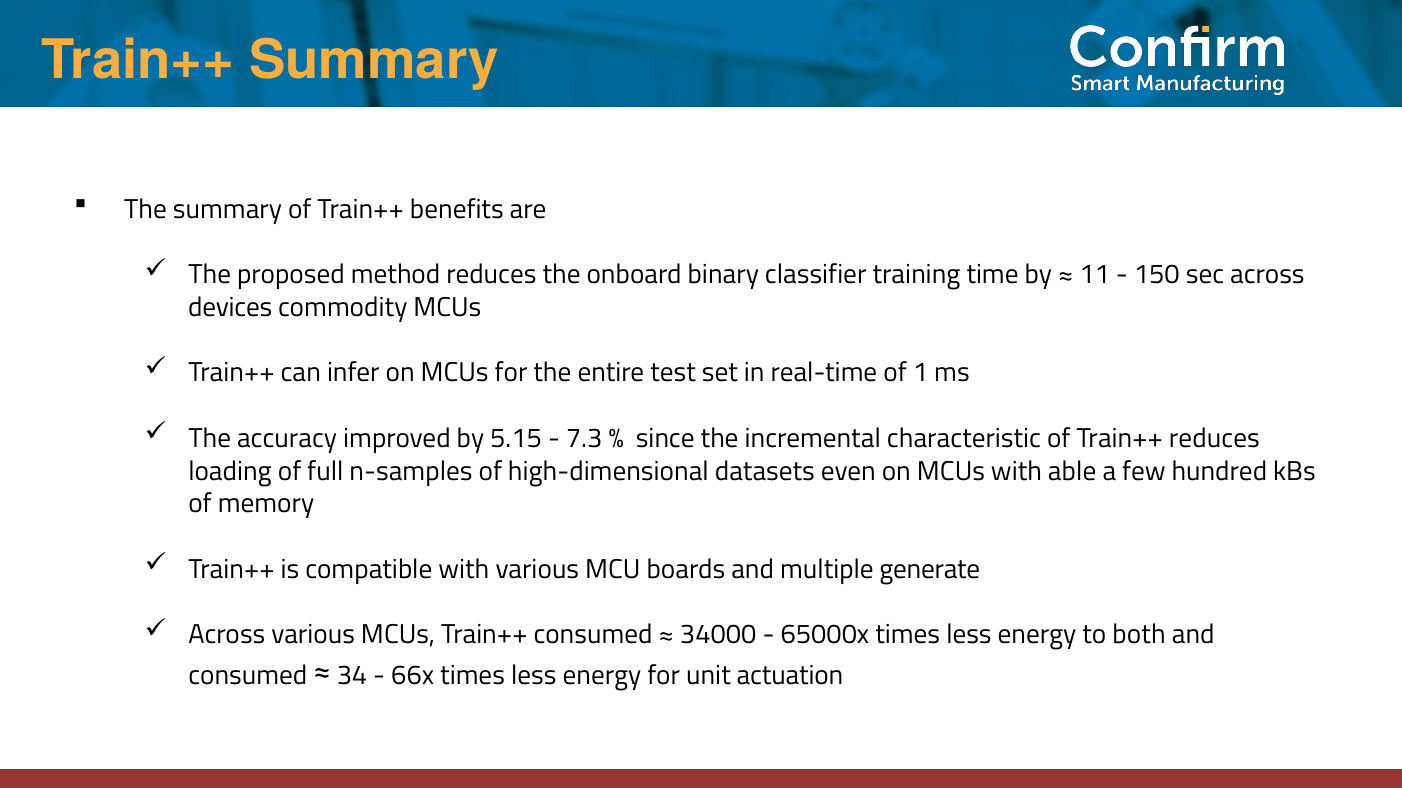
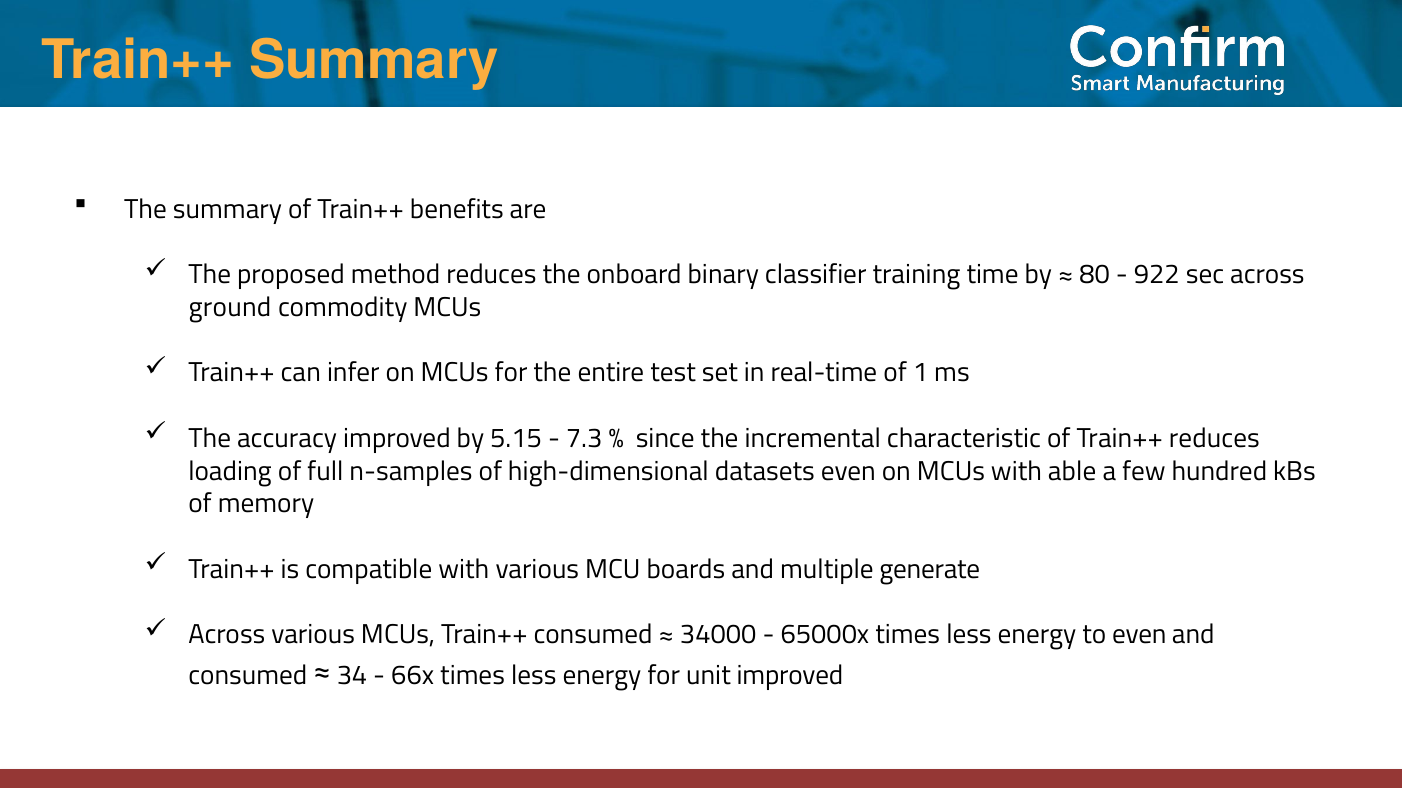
11: 11 -> 80 (1095, 275)
150: 150 -> 922 (1157, 275)
devices: devices -> ground (230, 308)
to both: both -> even (1139, 635)
unit actuation: actuation -> improved (790, 676)
